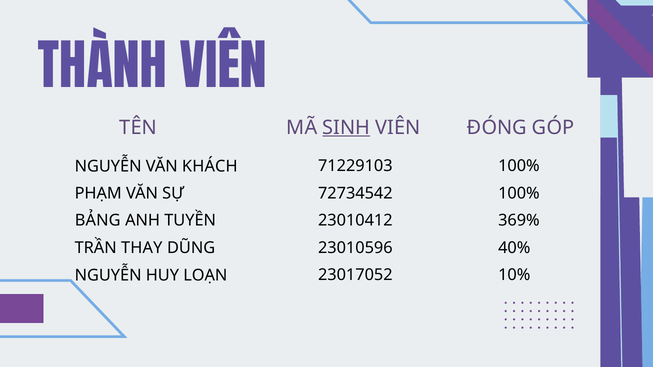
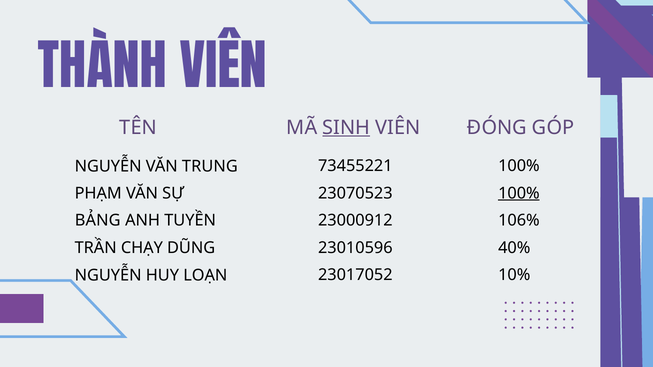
71229103: 71229103 -> 73455221 (355, 166)
KHÁCH: KHÁCH -> TRUNG (210, 166)
72734542: 72734542 -> 23070523 (355, 193)
100% underline: none -> present (519, 193)
23010412: 23010412 -> 23000912 (355, 221)
369%: 369% -> 106% (519, 221)
THAY: THAY -> CHẠY (142, 248)
